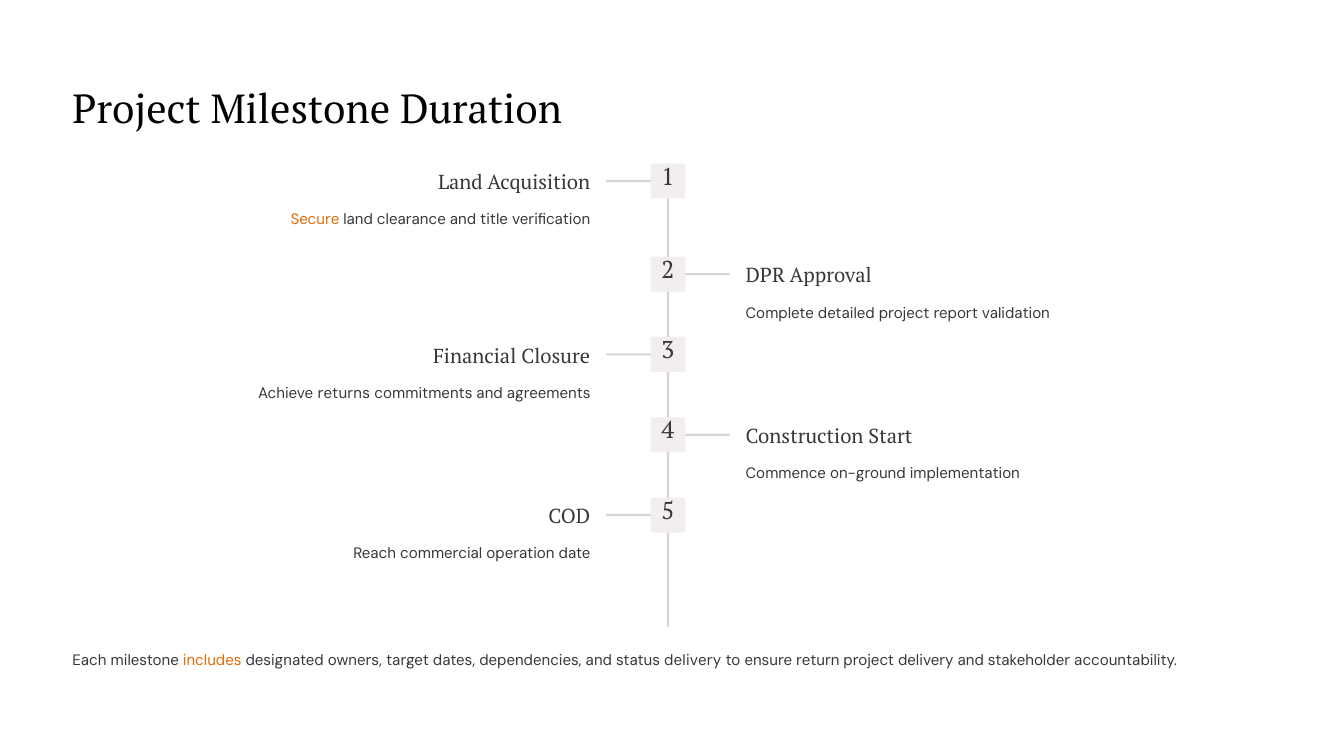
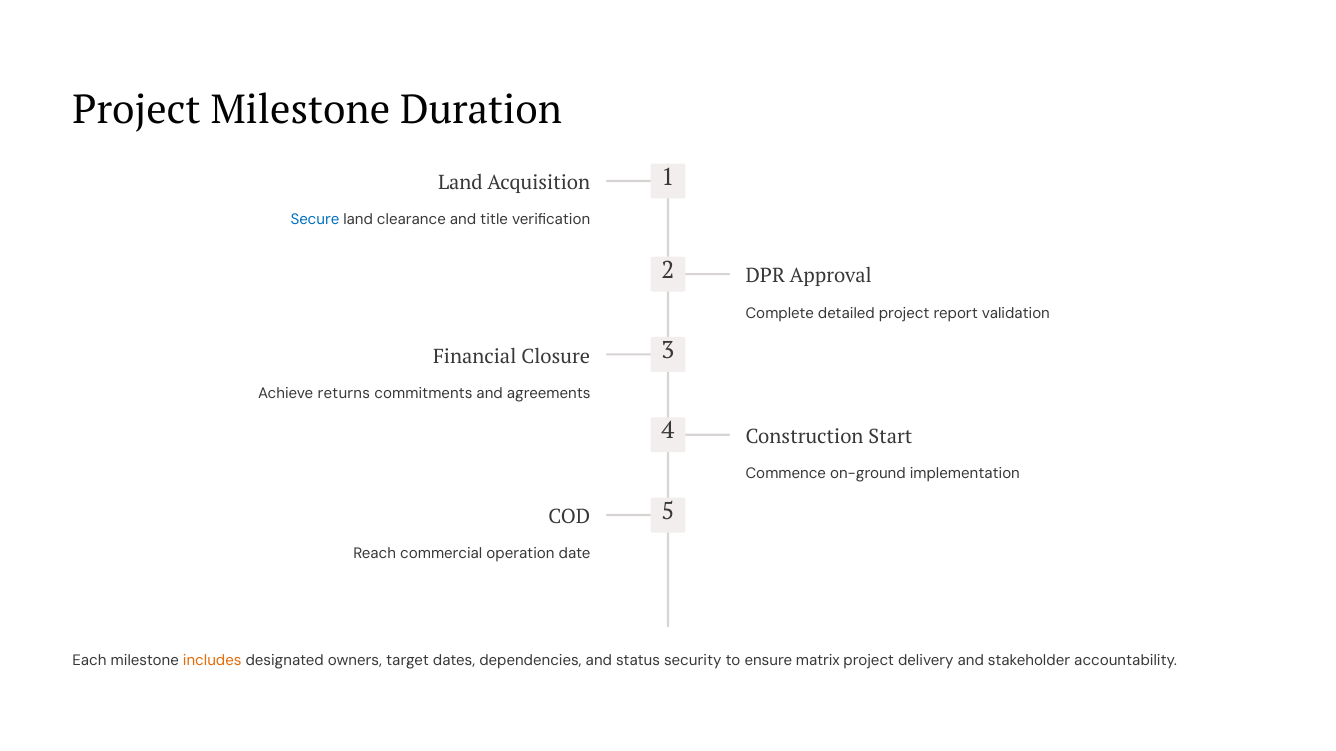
Secure colour: orange -> blue (315, 220)
status delivery: delivery -> security (693, 661)
return: return -> matrix (818, 661)
